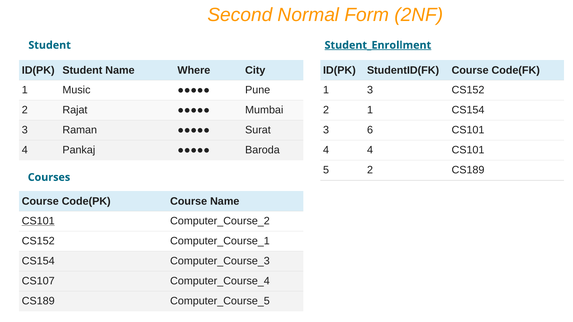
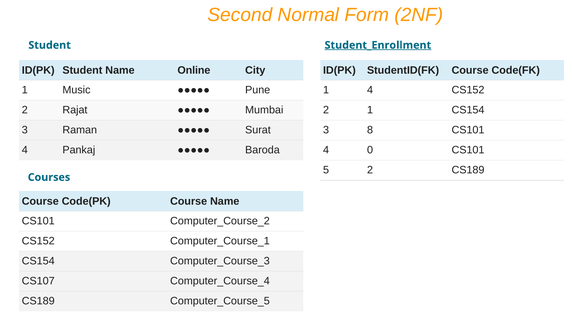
Where: Where -> Online (194, 70)
1 3: 3 -> 4 (370, 90)
6: 6 -> 8 (370, 130)
4 4: 4 -> 0 (370, 150)
CS101 underline: present -> none (38, 221)
